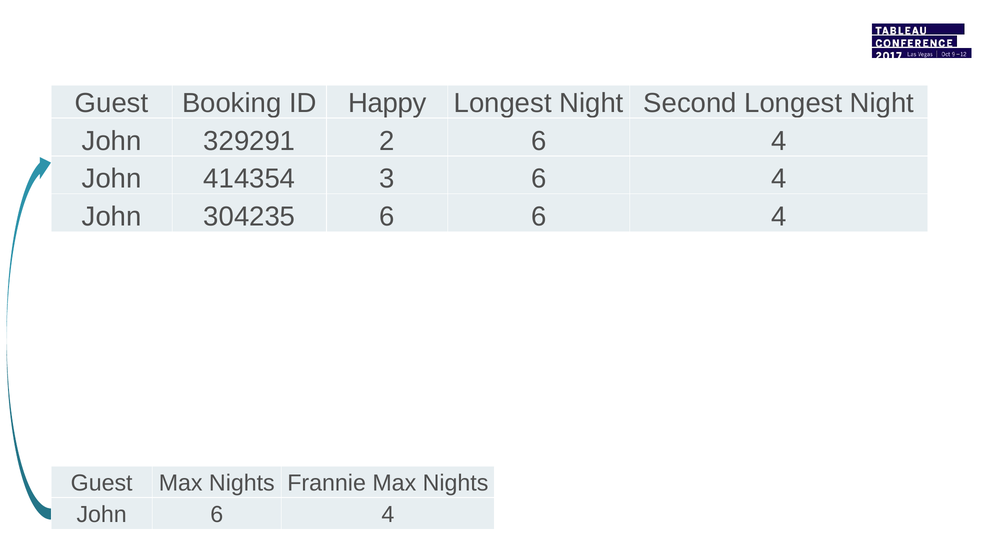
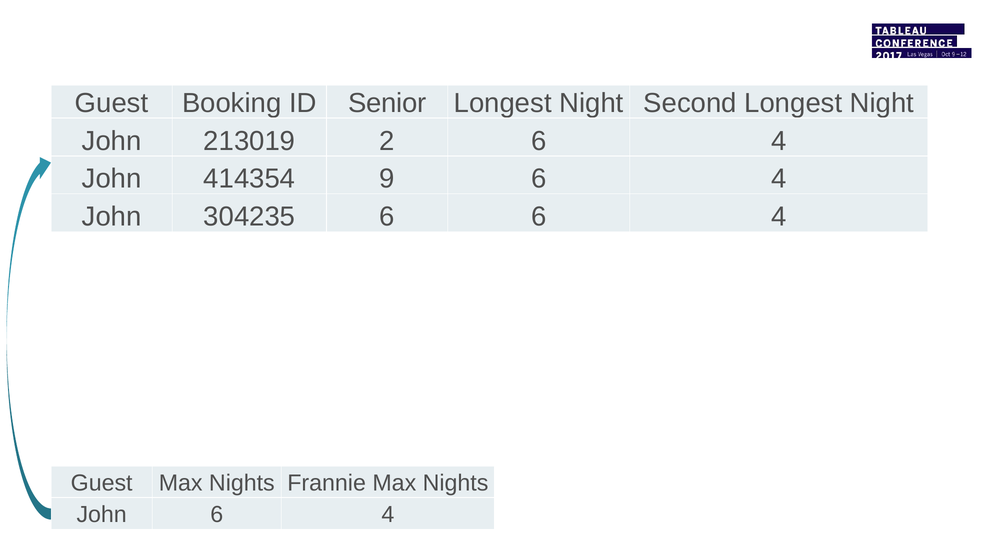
Happy: Happy -> Senior (387, 103)
329291: 329291 -> 213019 (249, 141)
3: 3 -> 9 (387, 179)
